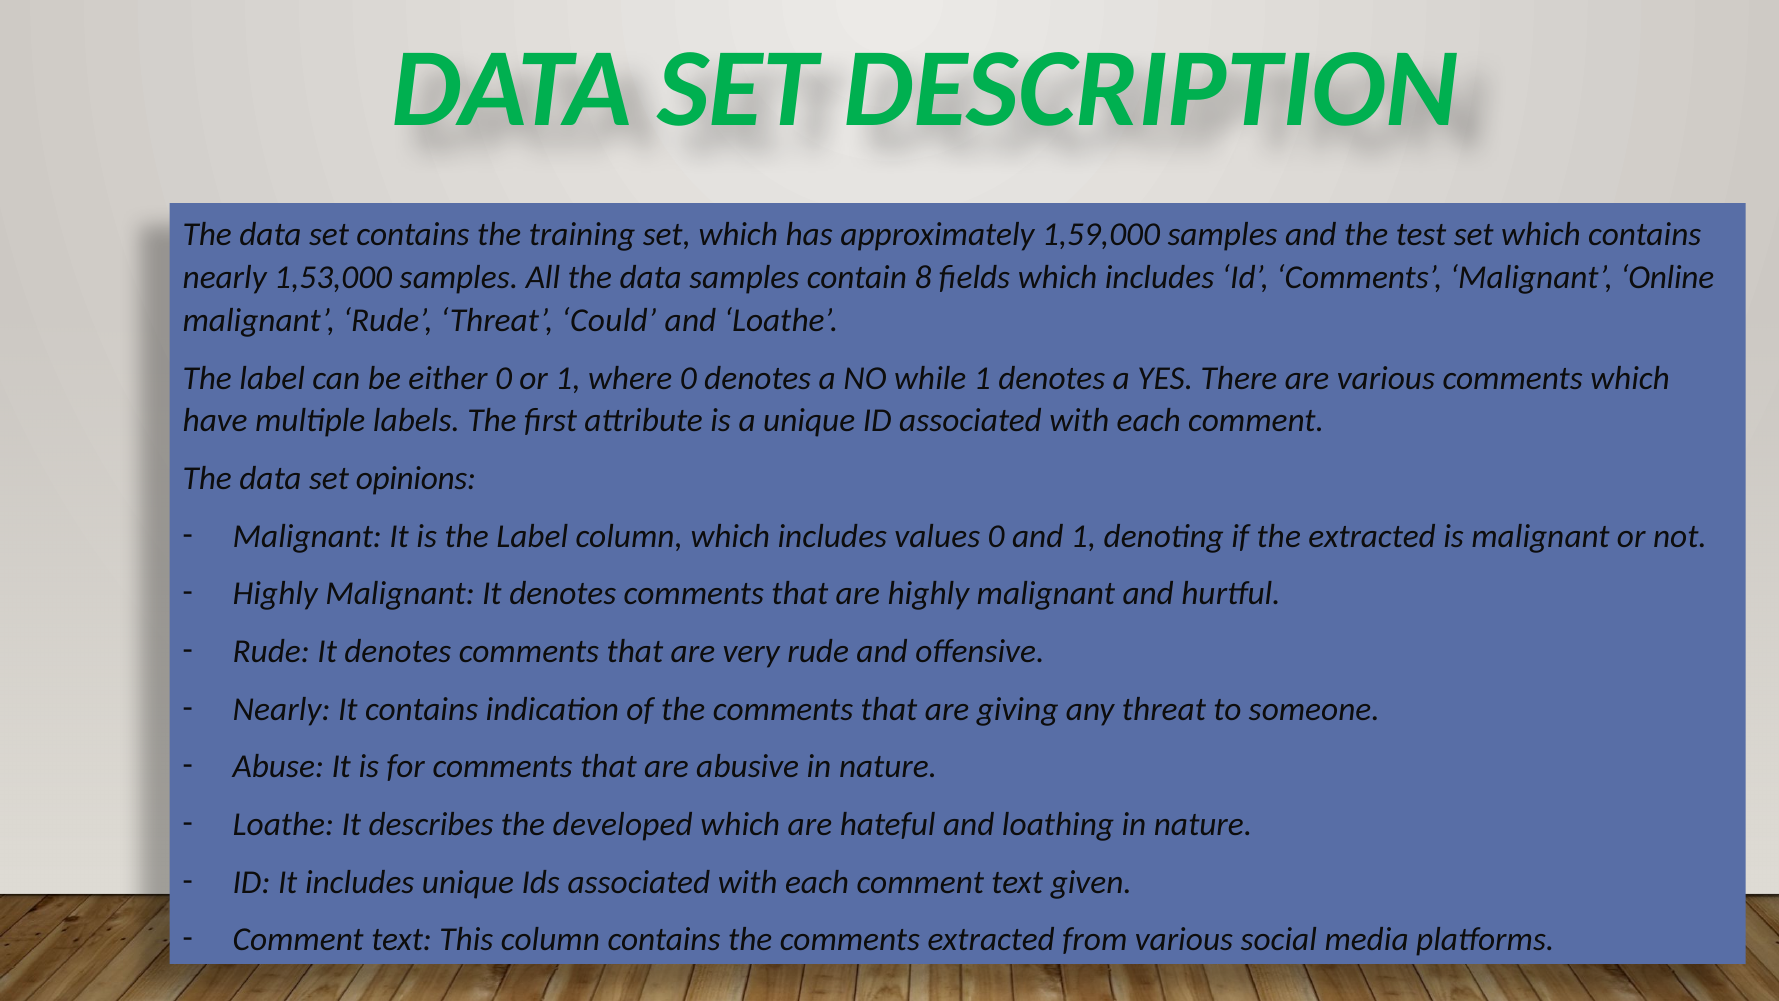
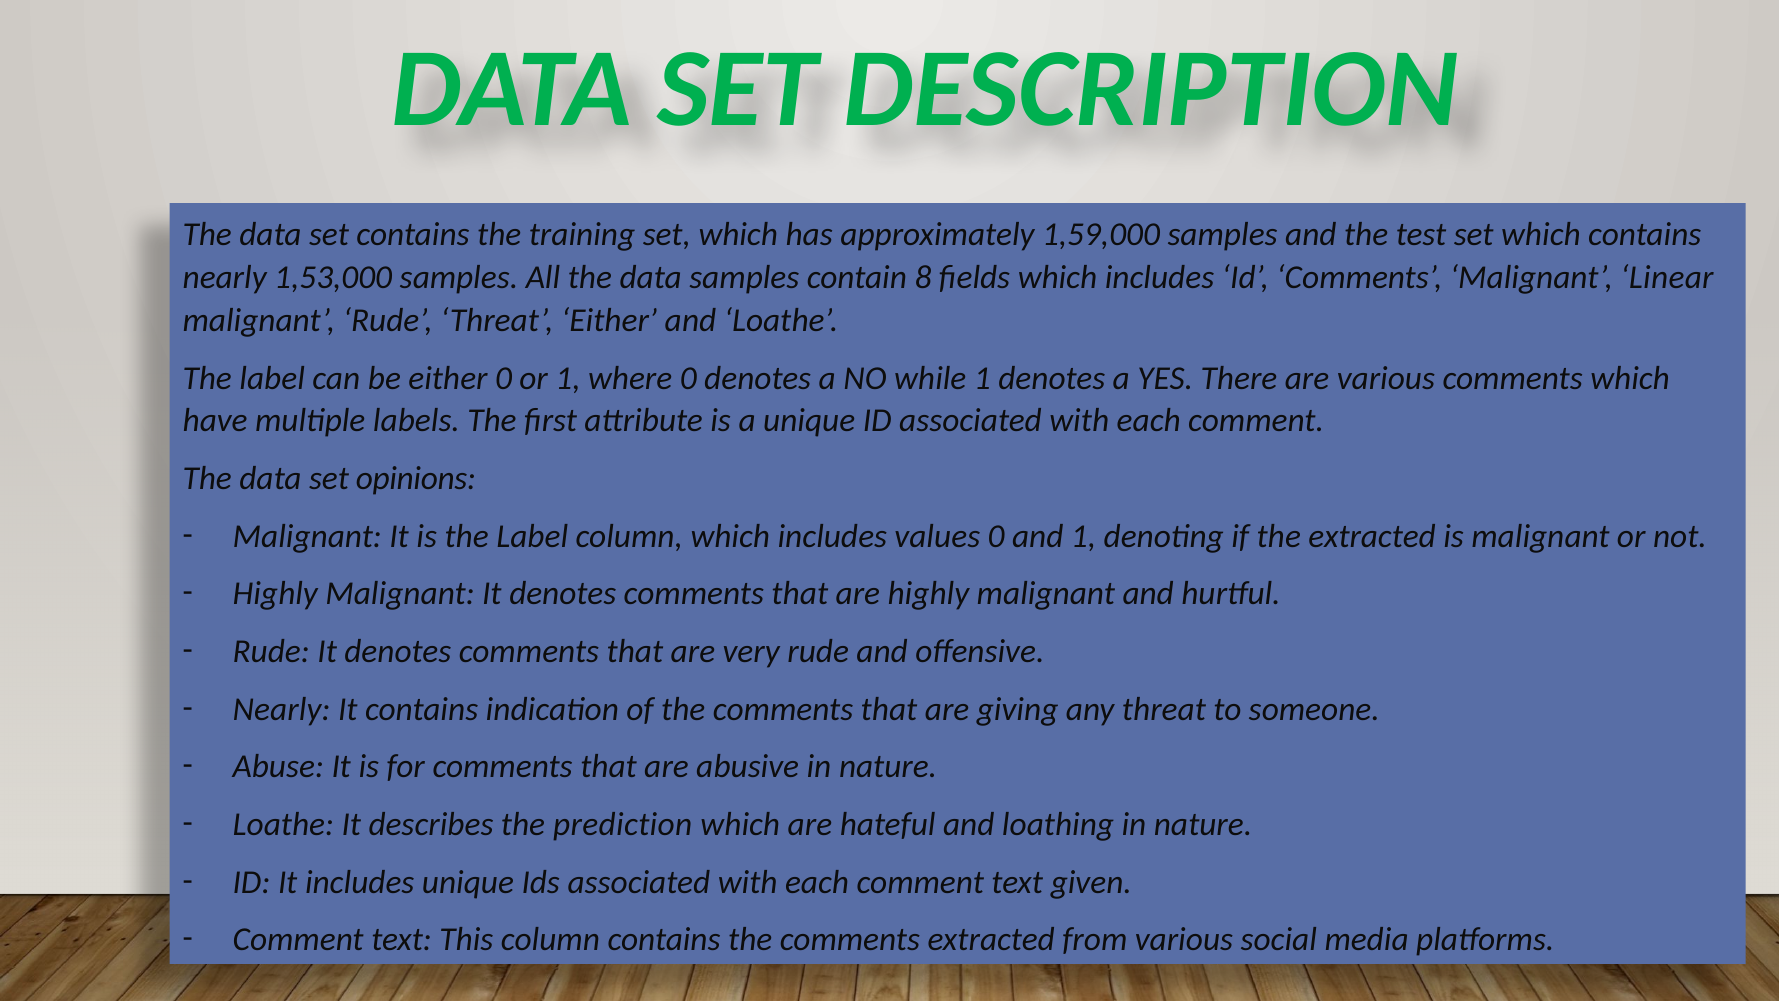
Online: Online -> Linear (1667, 277)
Threat Could: Could -> Either (609, 320)
developed: developed -> prediction (623, 824)
